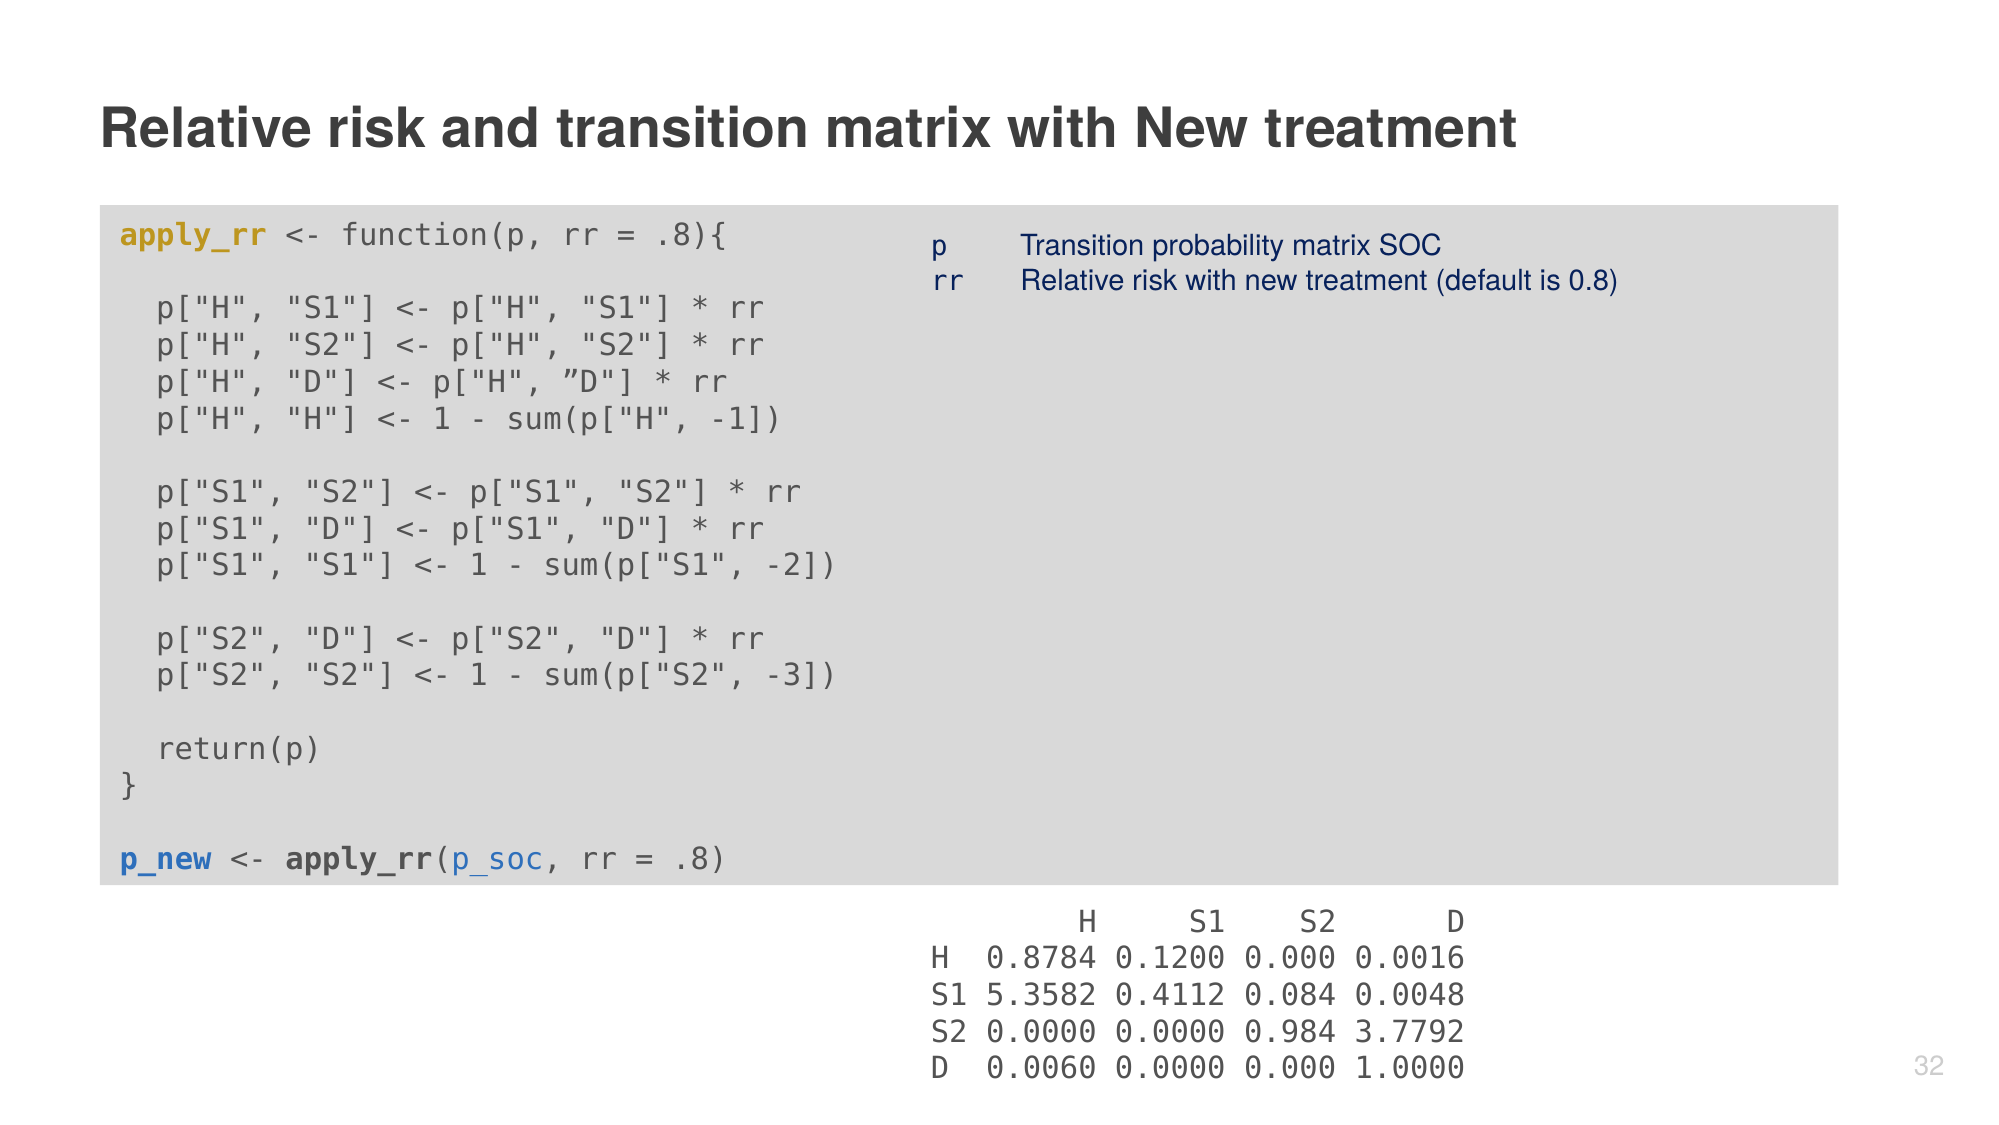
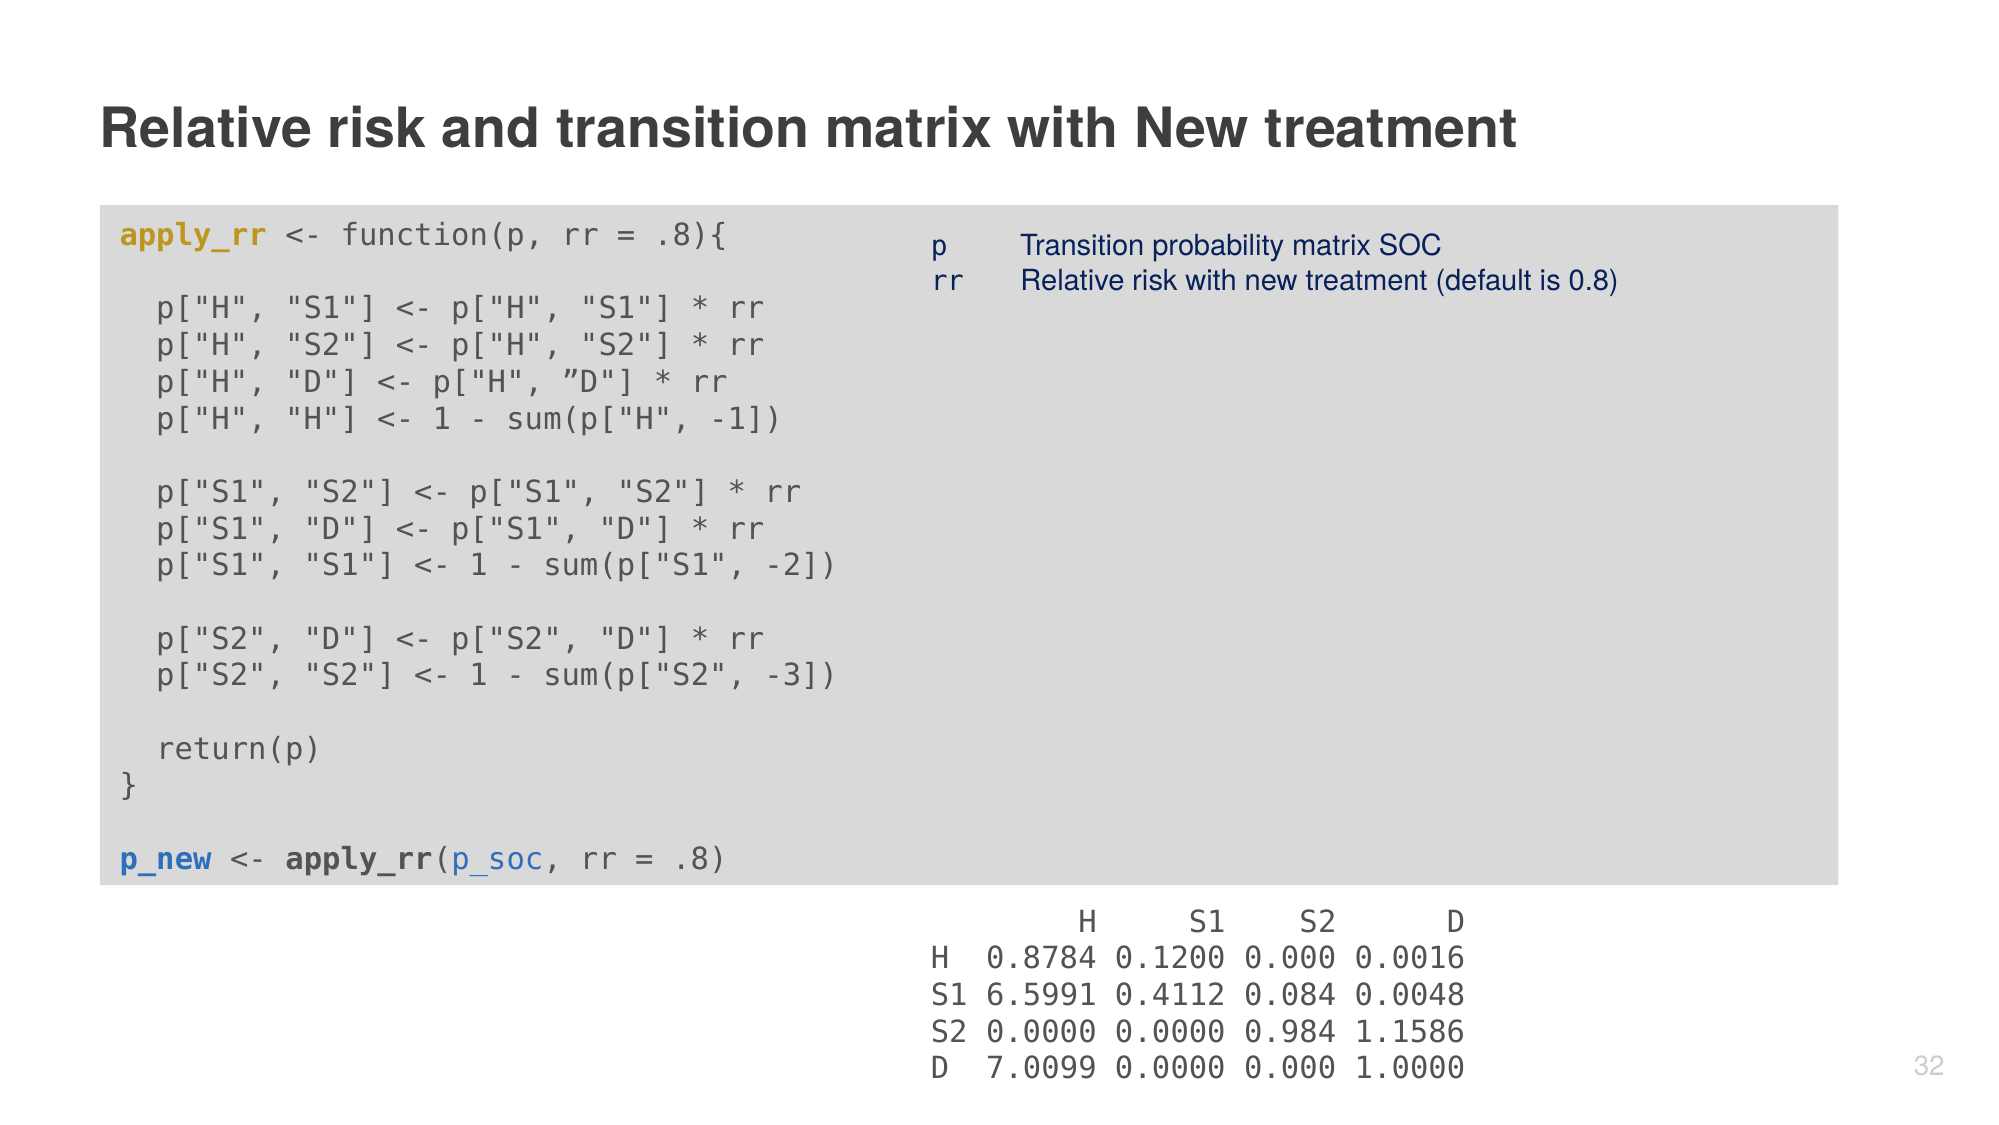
5.3582: 5.3582 -> 6.5991 (1041, 995)
3.7792: 3.7792 -> 1.1586 (1410, 1032)
0.0060: 0.0060 -> 7.0099 (1041, 1068)
